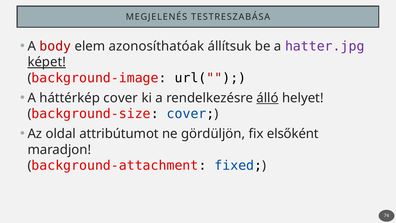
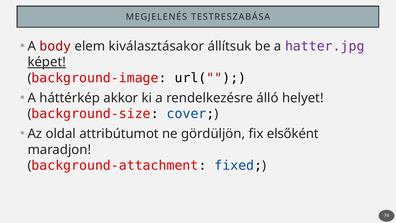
azonosíthatóak: azonosíthatóak -> kiválasztásakor (156, 46)
háttérkép cover: cover -> akkor (121, 98)
álló underline: present -> none (268, 98)
